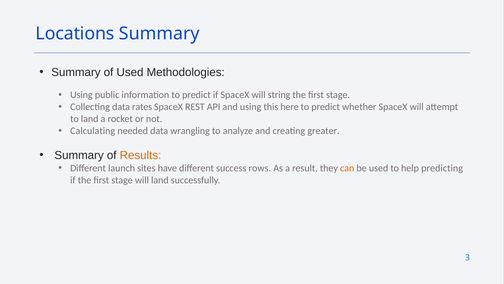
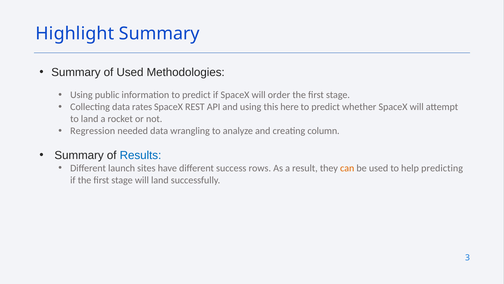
Locations: Locations -> Highlight (75, 34)
string: string -> order (279, 95)
Calculating: Calculating -> Regression (93, 131)
greater: greater -> column (324, 131)
Results colour: orange -> blue (140, 155)
